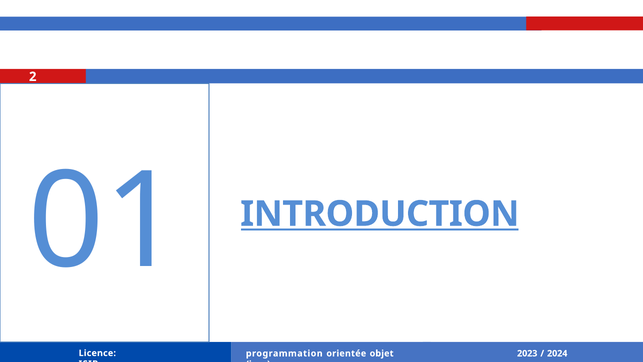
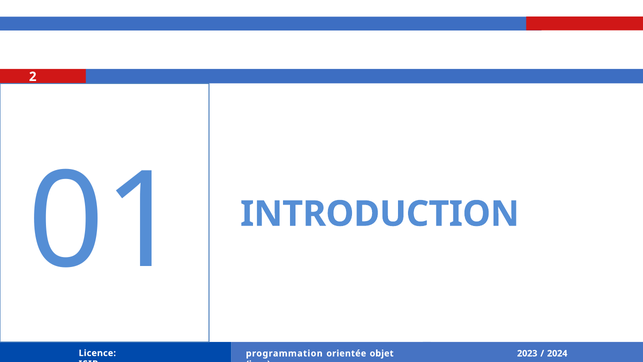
INTRODUCTION underline: present -> none (380, 214)
